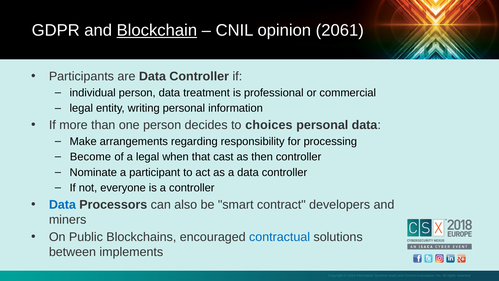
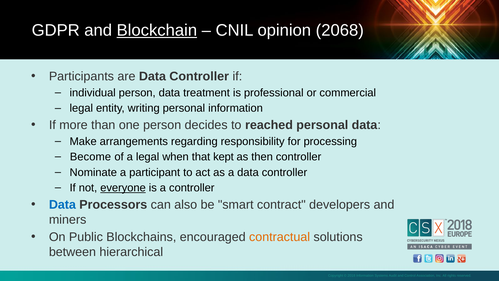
2061: 2061 -> 2068 (340, 30)
choices: choices -> reached (269, 125)
cast: cast -> kept (223, 157)
everyone underline: none -> present (123, 188)
contractual colour: blue -> orange (280, 237)
implements: implements -> hierarchical (131, 252)
